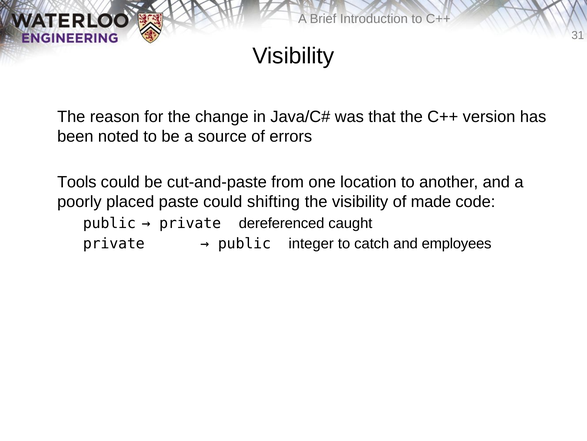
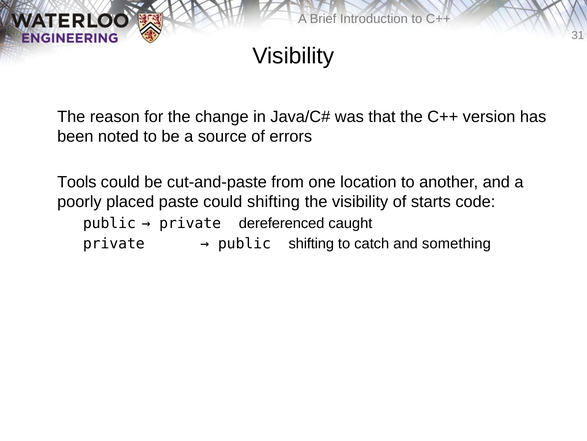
made: made -> starts (431, 201)
public integer: integer -> shifting (311, 243)
employees: employees -> something (456, 243)
